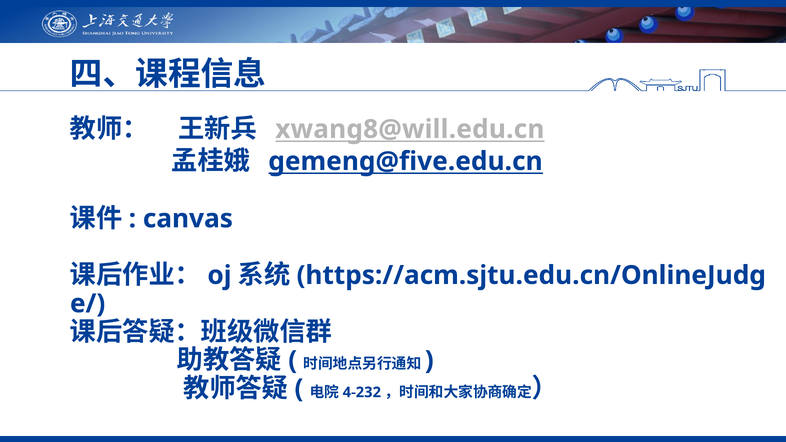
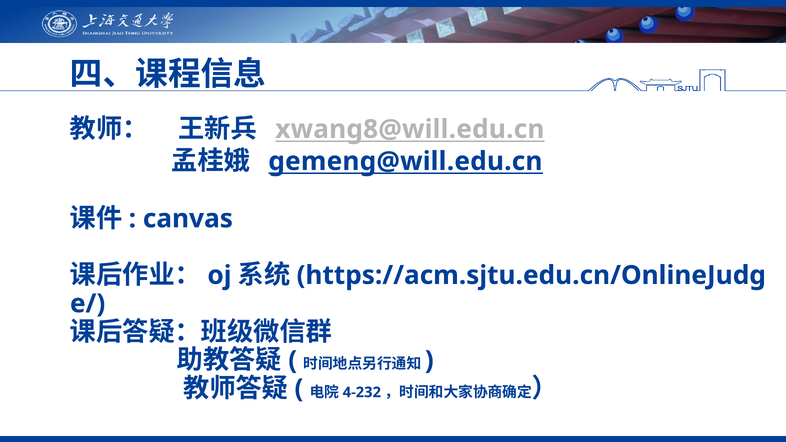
gemeng@five.edu.cn: gemeng@five.edu.cn -> gemeng@will.edu.cn (405, 161)
